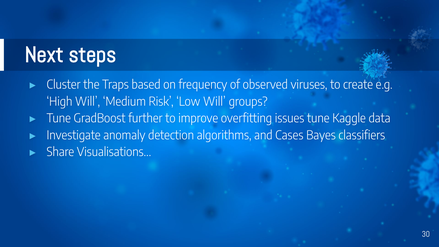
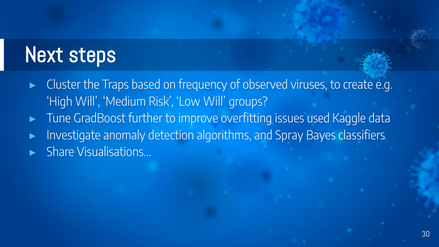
issues tune: tune -> used (318, 118)
Cases: Cases -> Spray (289, 135)
